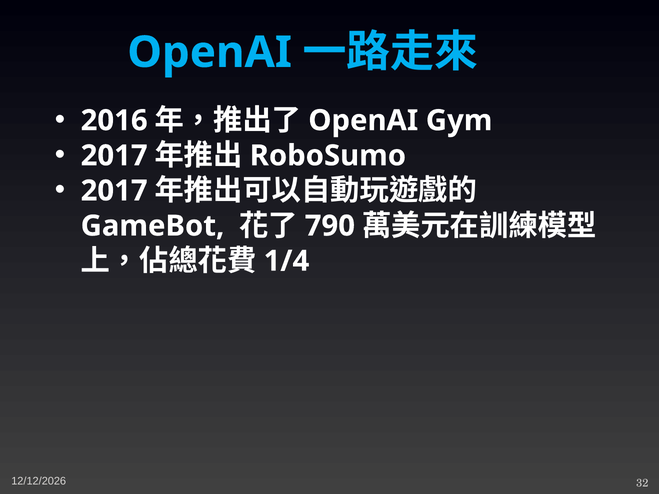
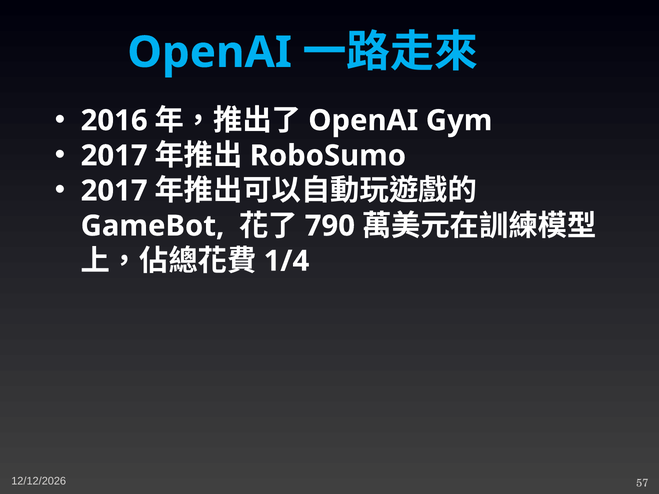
32: 32 -> 57 (642, 483)
